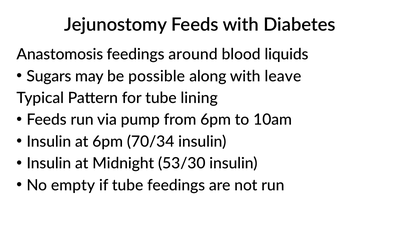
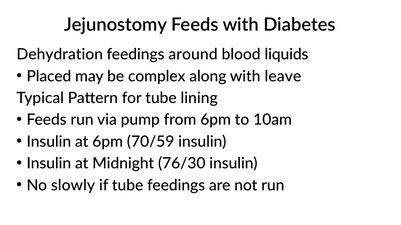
Anastomosis: Anastomosis -> Dehydration (60, 55)
Sugars: Sugars -> Placed (49, 76)
possible: possible -> complex (157, 76)
70/34: 70/34 -> 70/59 (151, 142)
53/30: 53/30 -> 76/30 (182, 164)
empty: empty -> slowly (73, 186)
